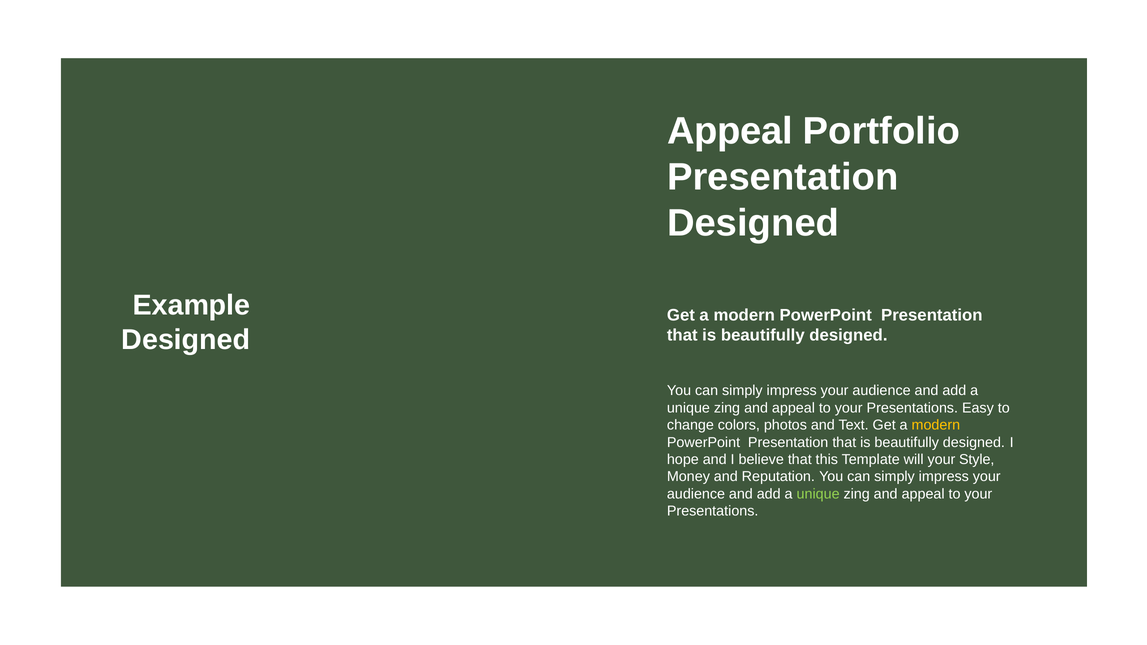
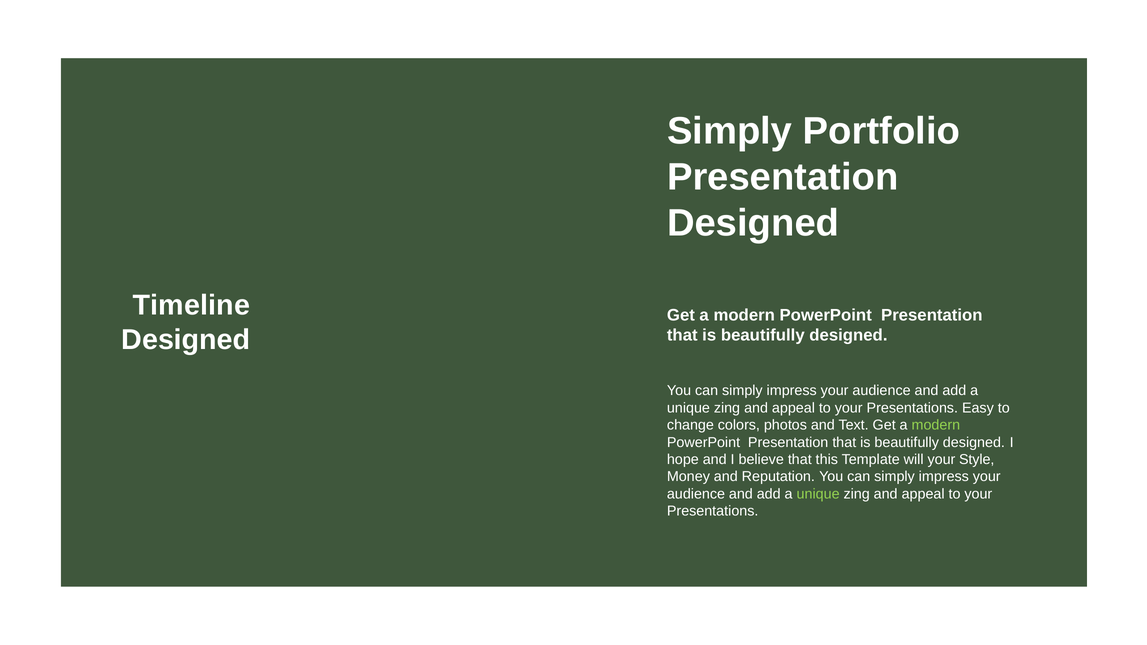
Appeal: Appeal -> Simply (730, 131)
Example: Example -> Timeline (191, 306)
modern colour: yellow -> light green (936, 425)
